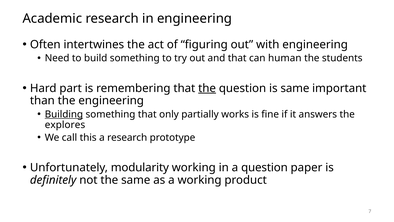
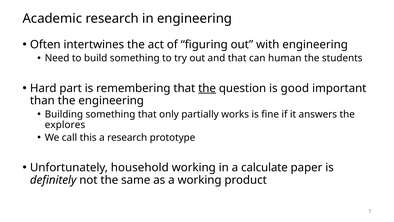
is same: same -> good (295, 88)
Building underline: present -> none (64, 114)
modularity: modularity -> household (140, 167)
a question: question -> calculate (264, 167)
